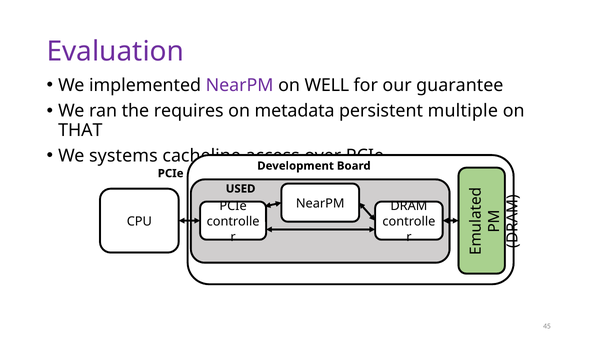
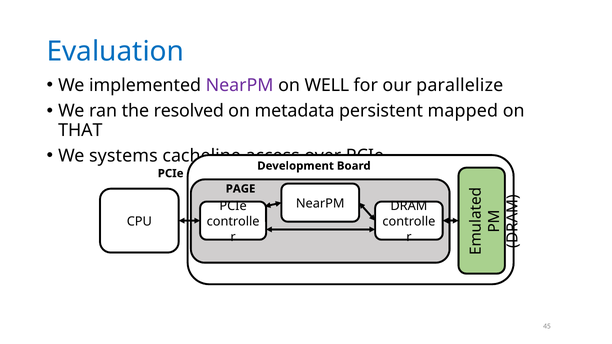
Evaluation colour: purple -> blue (115, 51)
guarantee: guarantee -> parallelize (460, 85)
requires: requires -> resolved (189, 111)
multiple: multiple -> mapped (463, 111)
USED: USED -> PAGE (241, 189)
